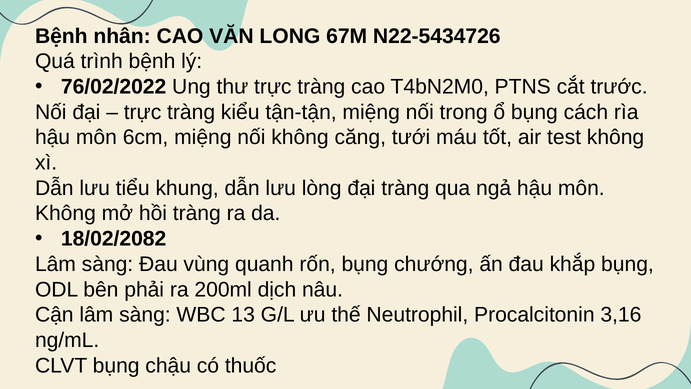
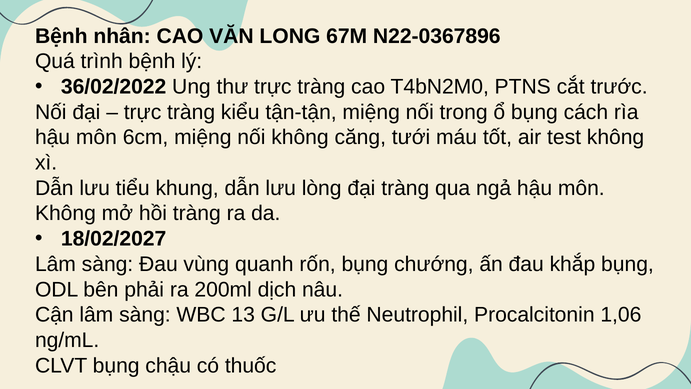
N22-5434726: N22-5434726 -> N22-0367896 (437, 36)
76/02/2022: 76/02/2022 -> 36/02/2022 (114, 87)
18/02/2082: 18/02/2082 -> 18/02/2027 (114, 239)
3,16: 3,16 -> 1,06 (621, 315)
